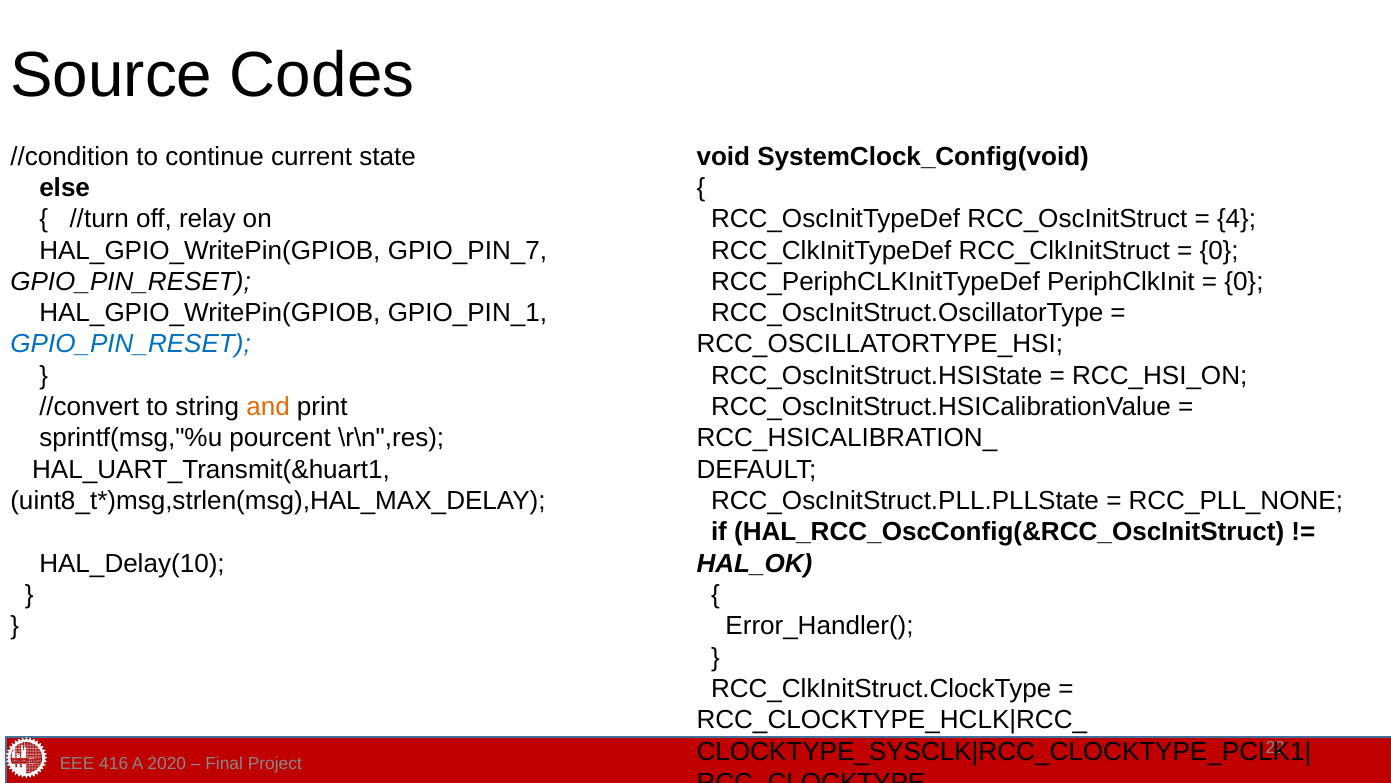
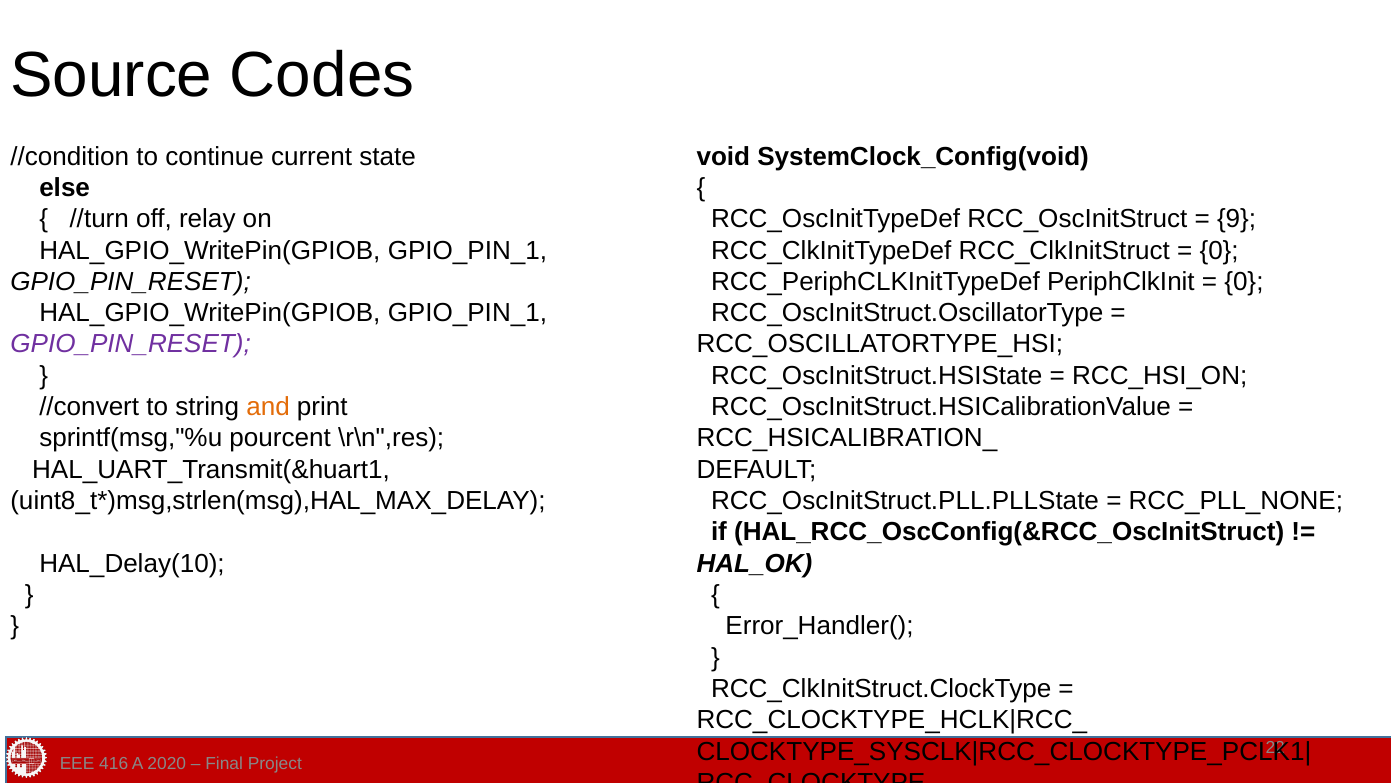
4: 4 -> 9 (1237, 219)
GPIO_PIN_7: GPIO_PIN_7 -> GPIO_PIN_1 (467, 250)
GPIO_PIN_RESET colour: blue -> purple (131, 344)
